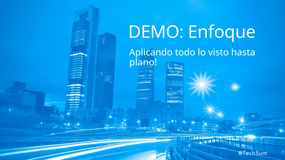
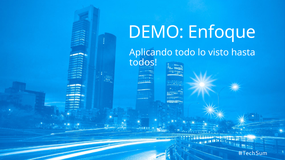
plano: plano -> todos (143, 63)
